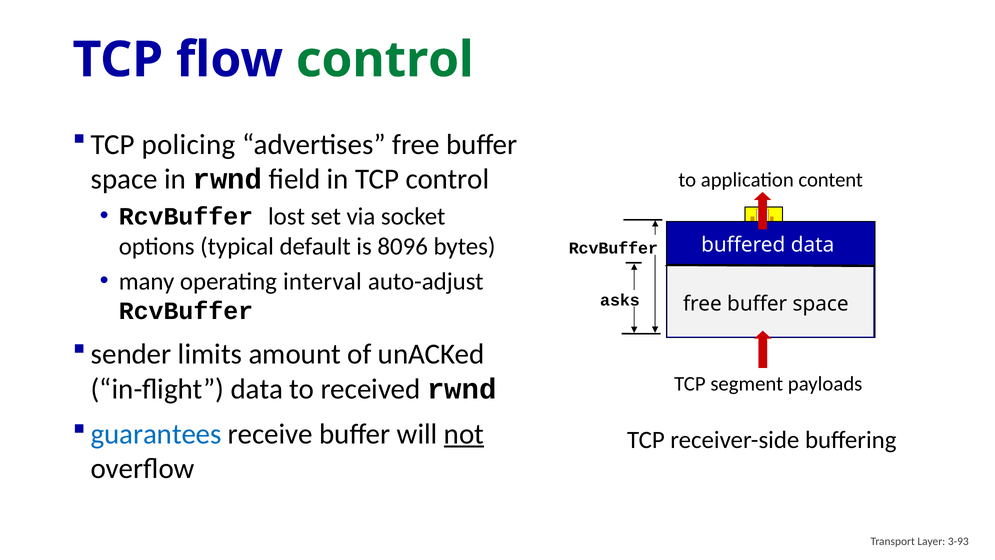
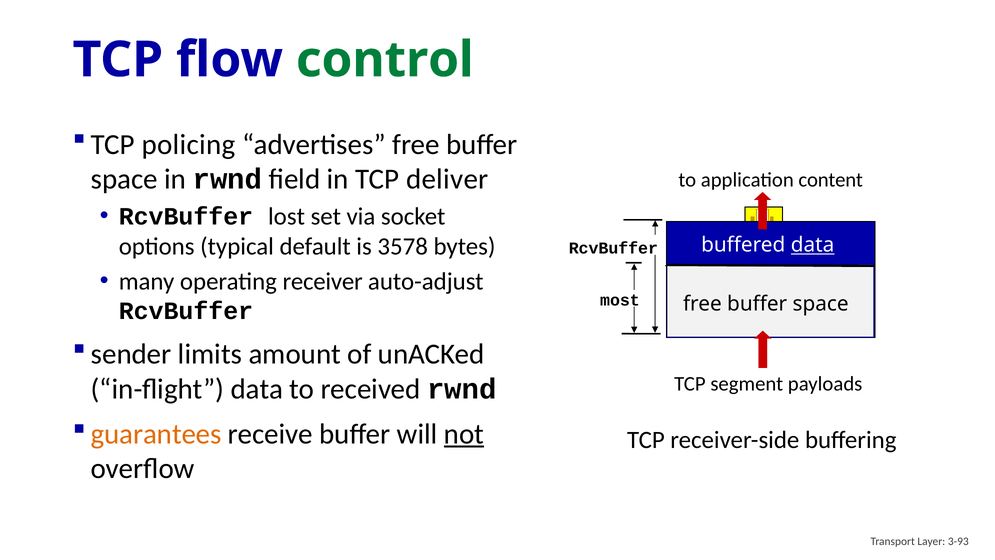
TCP control: control -> deliver (447, 179)
8096: 8096 -> 3578 (403, 246)
data underline: none -> present (813, 245)
interval: interval -> receiver (323, 281)
asks: asks -> most (620, 300)
guarantees colour: blue -> orange (156, 434)
